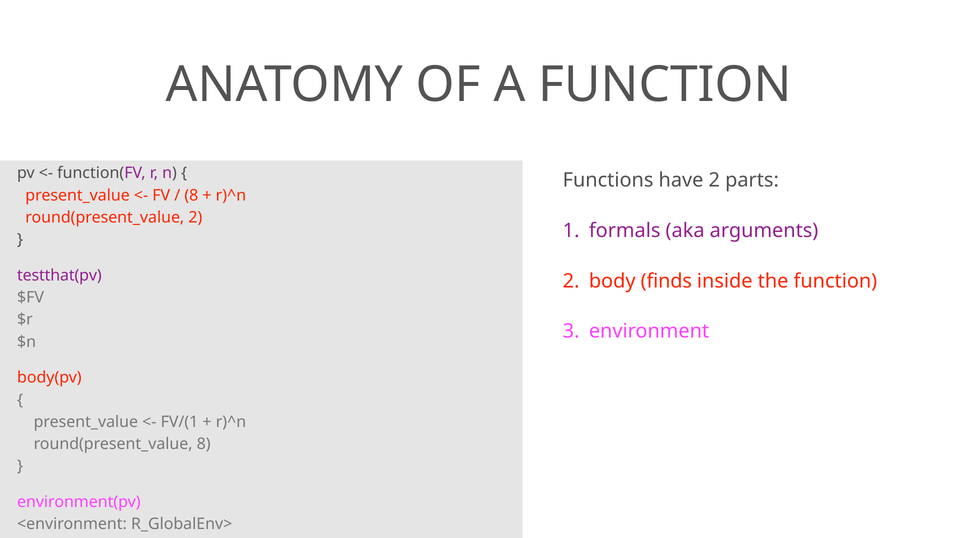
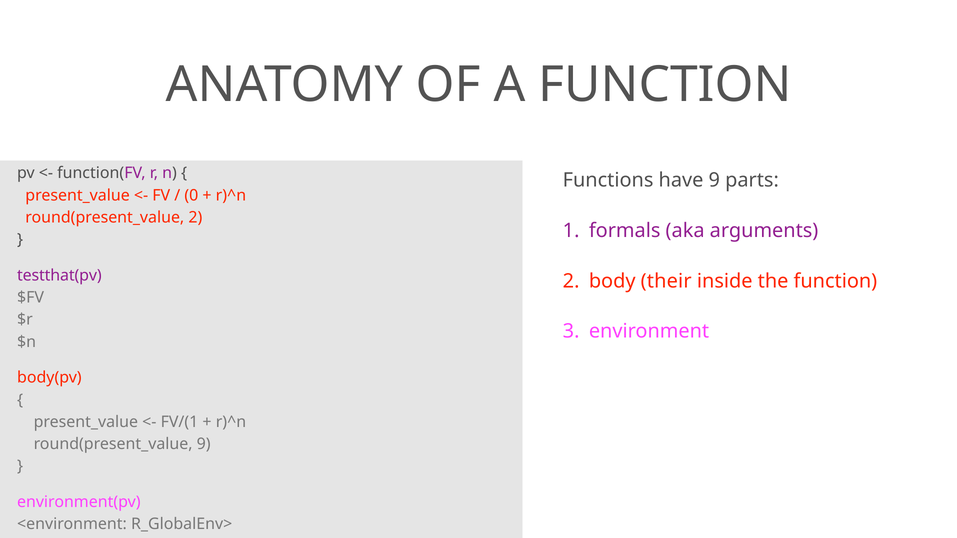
have 2: 2 -> 9 (714, 180)
8: 8 -> 0 (191, 195)
finds: finds -> their (666, 281)
round(present_value 8: 8 -> 9 (204, 444)
